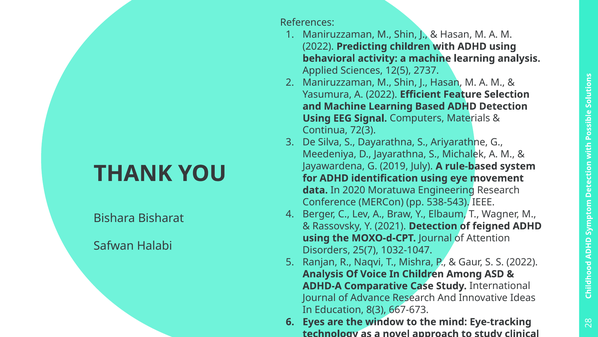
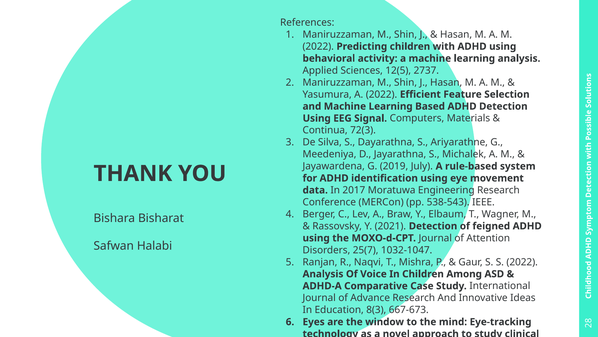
2020: 2020 -> 2017 (354, 190)
